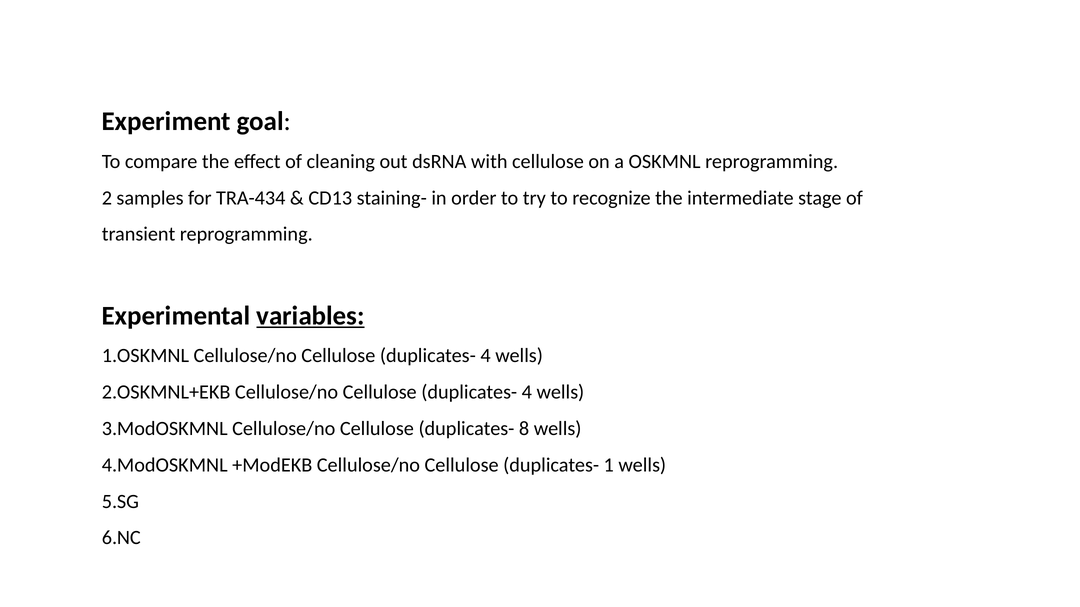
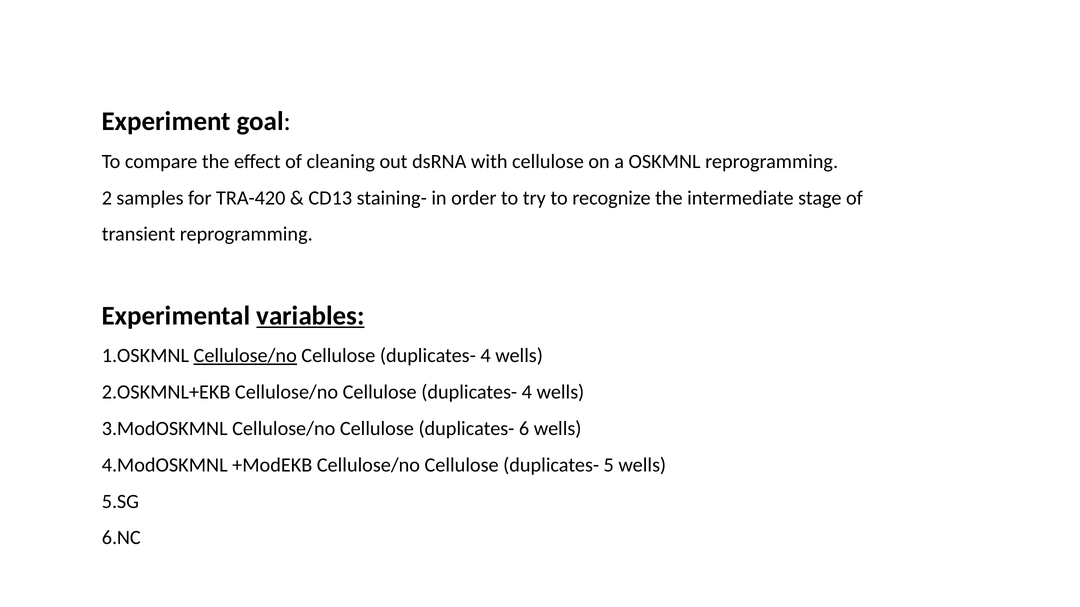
TRA-434: TRA-434 -> TRA-420 (251, 198)
Cellulose/no underline: none -> present (245, 356)
8: 8 -> 6 (524, 429)
1: 1 -> 5 (609, 465)
